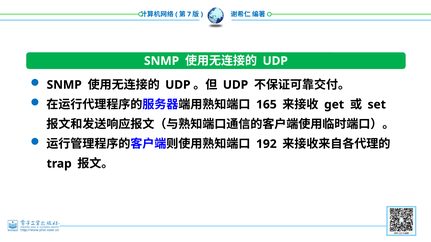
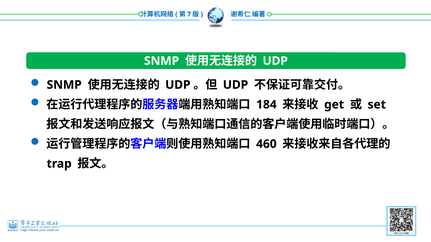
165: 165 -> 184 (266, 105)
192: 192 -> 460 (266, 144)
